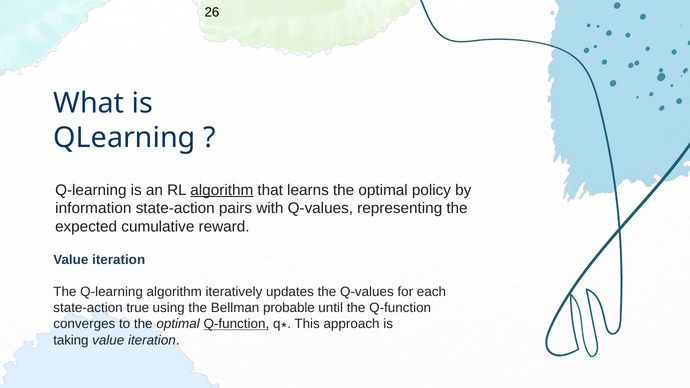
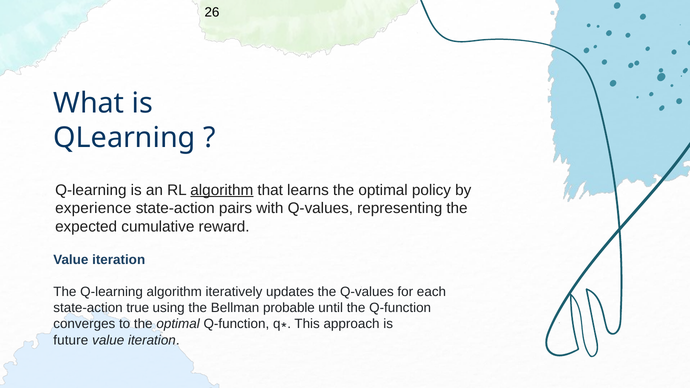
information: information -> experience (93, 209)
Q-function underline: present -> none (236, 324)
taking: taking -> future (71, 340)
